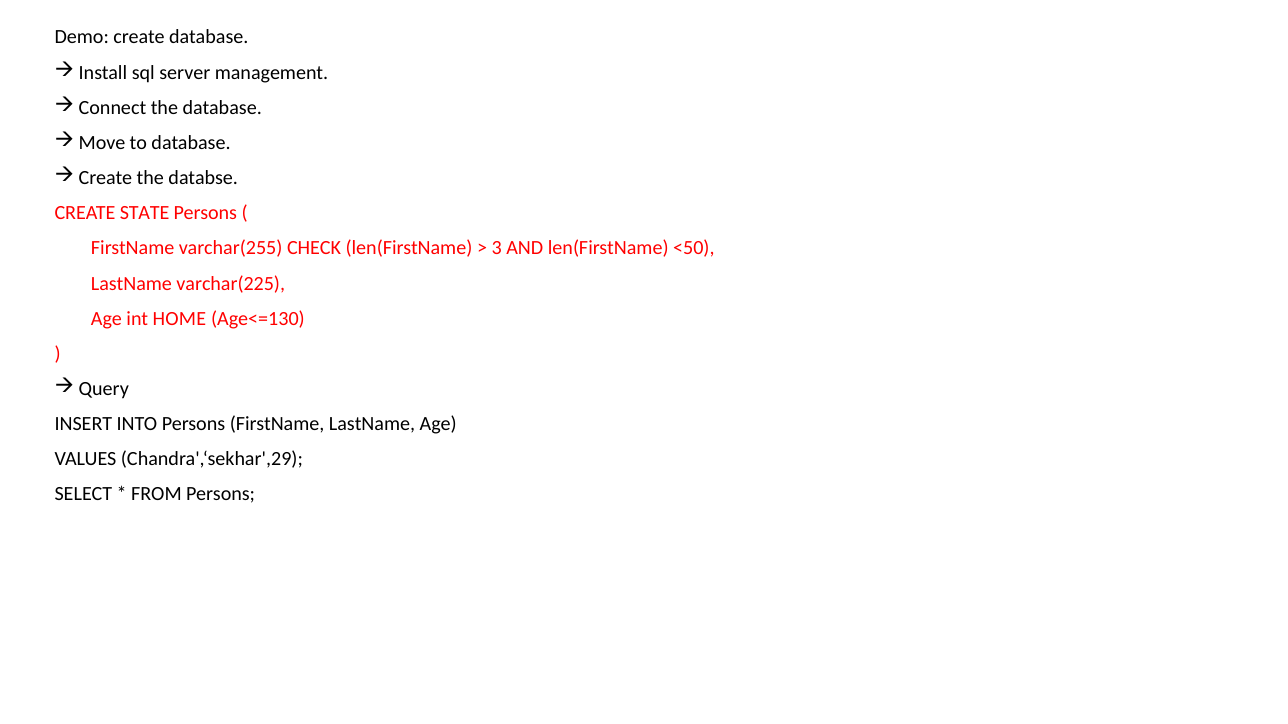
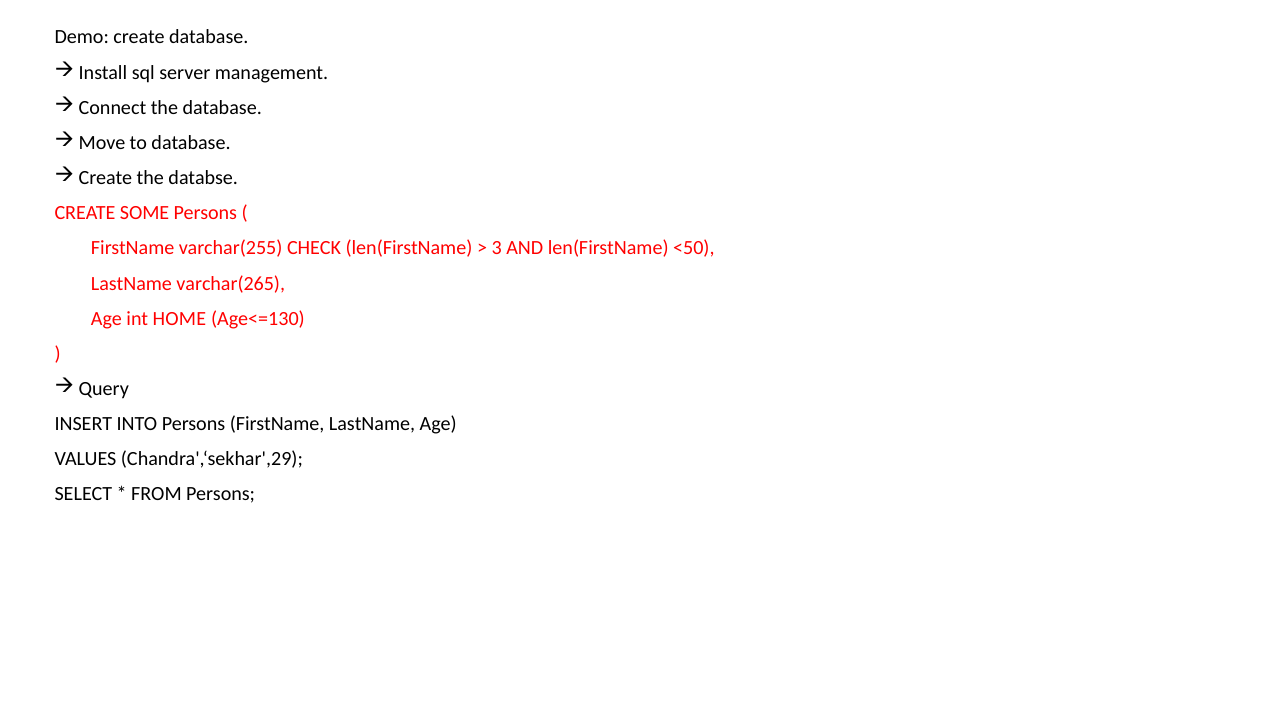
STATE: STATE -> SOME (145, 213)
varchar(225: varchar(225 -> varchar(265 (231, 284)
